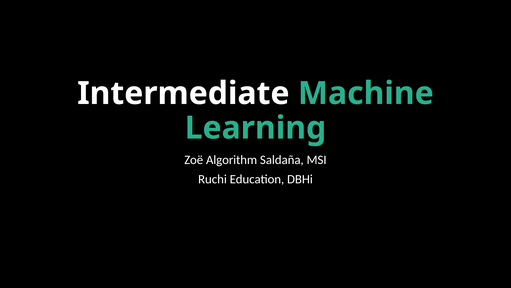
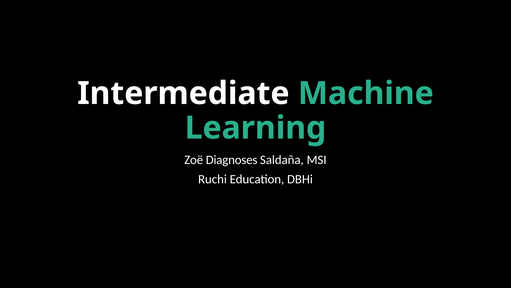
Algorithm: Algorithm -> Diagnoses (232, 160)
